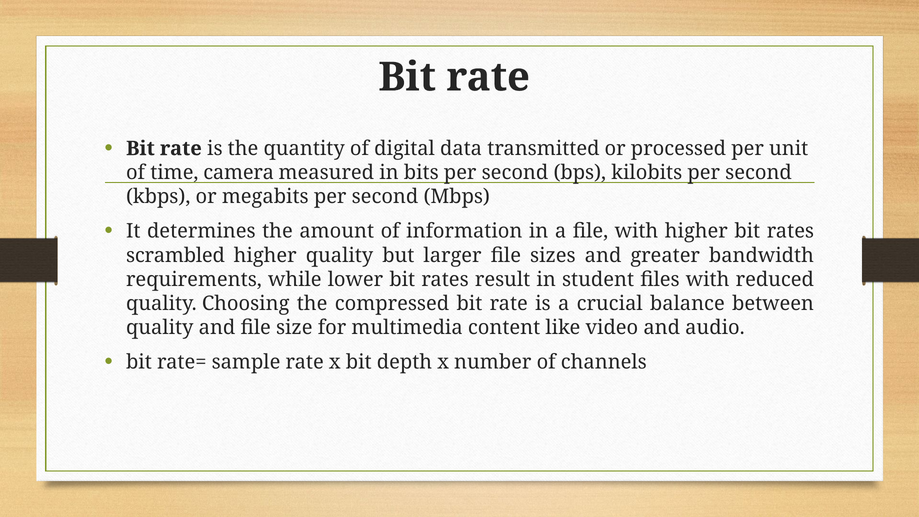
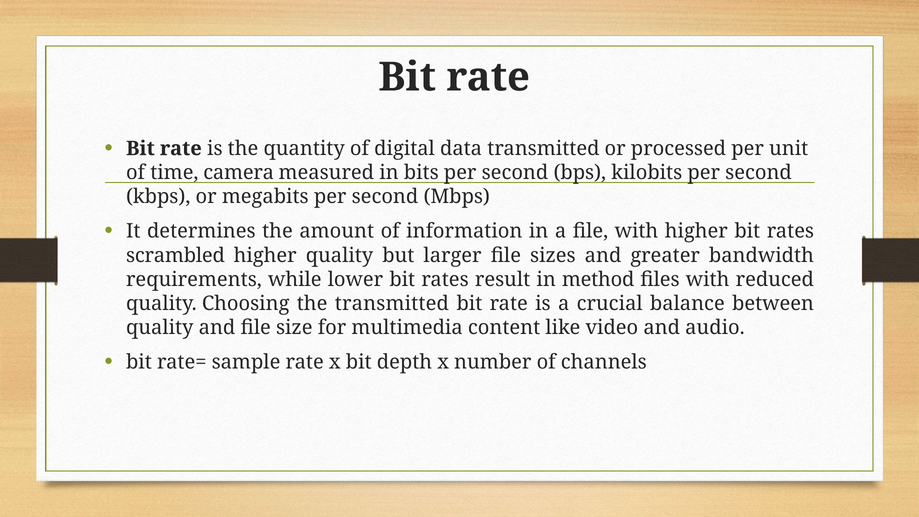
student: student -> method (598, 279)
the compressed: compressed -> transmitted (392, 304)
